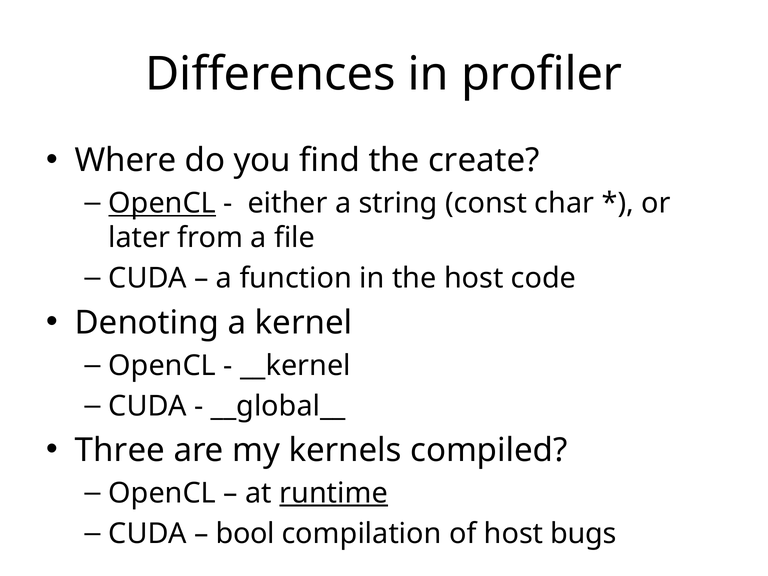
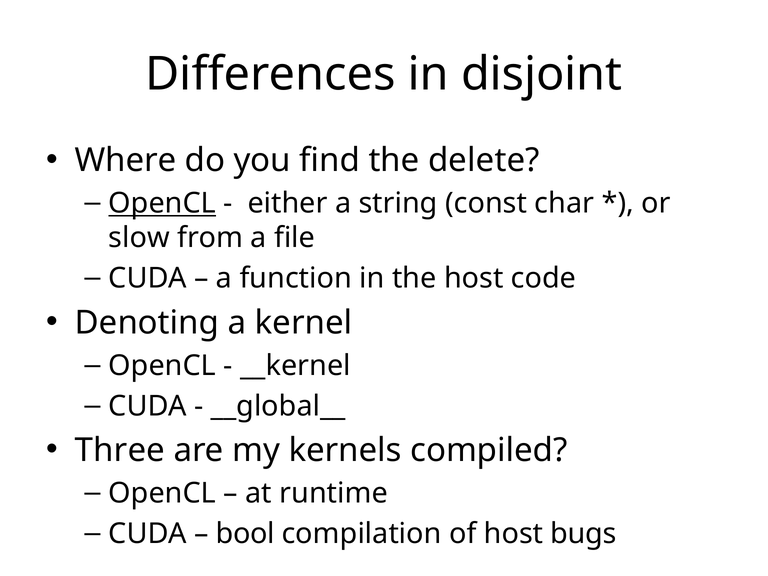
profiler: profiler -> disjoint (542, 74)
create: create -> delete (484, 160)
later: later -> slow (139, 238)
runtime underline: present -> none (334, 493)
